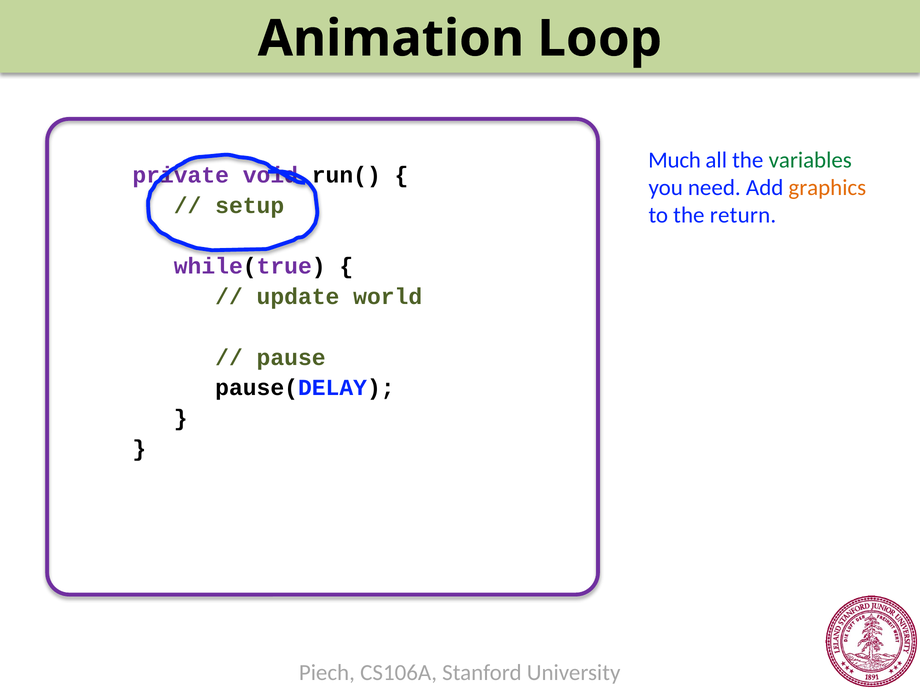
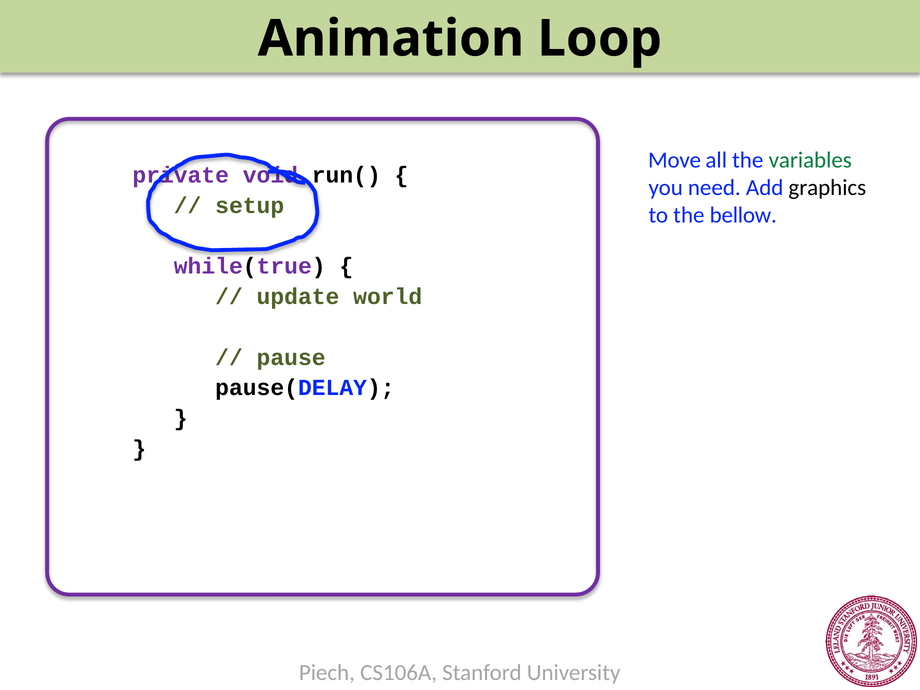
Much: Much -> Move (675, 160)
graphics colour: orange -> black (827, 188)
return: return -> bellow (743, 215)
